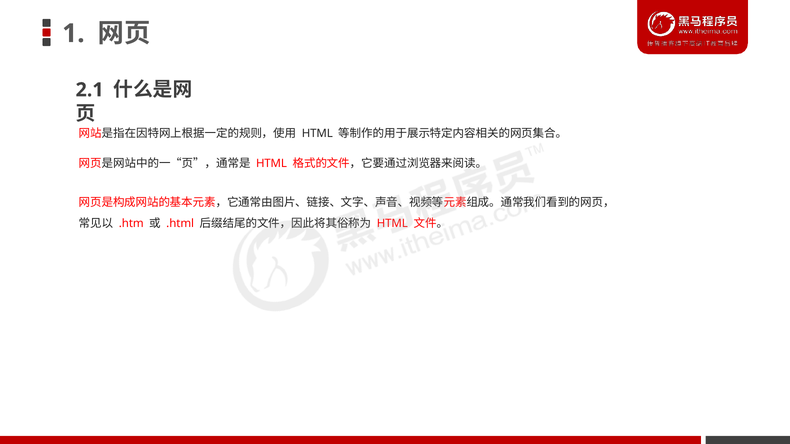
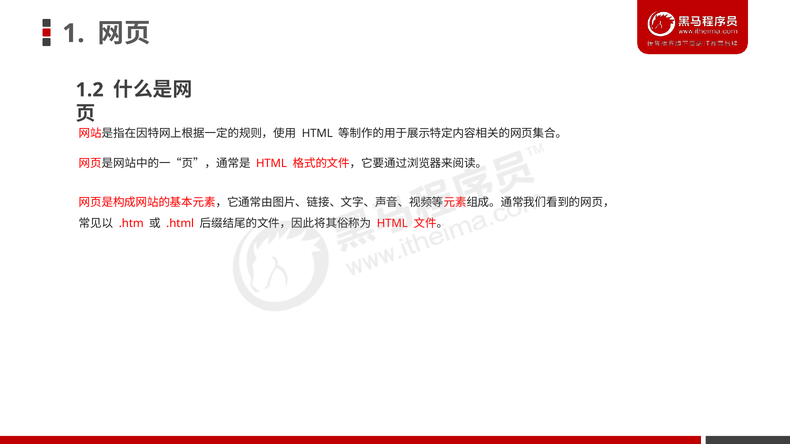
2.1: 2.1 -> 1.2 (90, 90)
